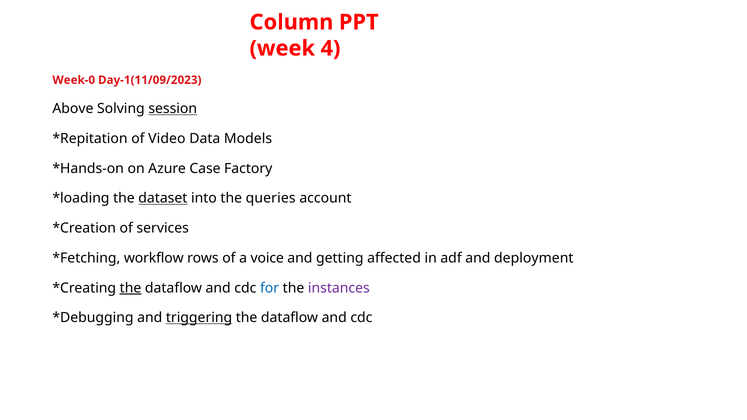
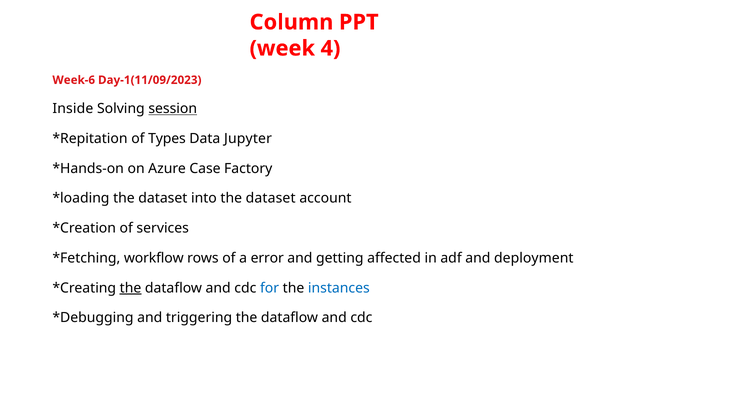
Week-0: Week-0 -> Week-6 (74, 80)
Above: Above -> Inside (73, 109)
Video: Video -> Types (167, 139)
Models: Models -> Jupyter (248, 139)
dataset underline: present -> none (163, 198)
into the queries: queries -> dataset (271, 198)
voice: voice -> error (267, 258)
instances colour: purple -> blue (339, 288)
triggering underline: present -> none (199, 318)
